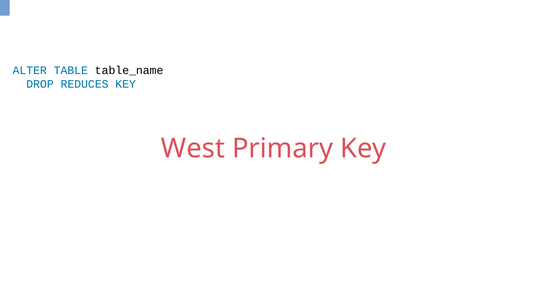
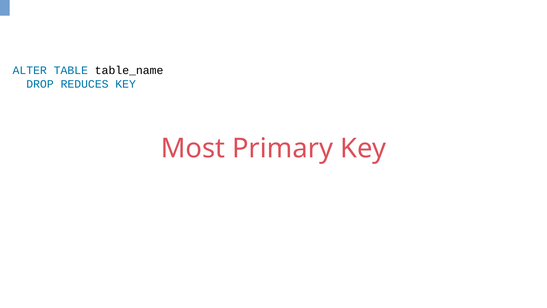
West: West -> Most (193, 148)
